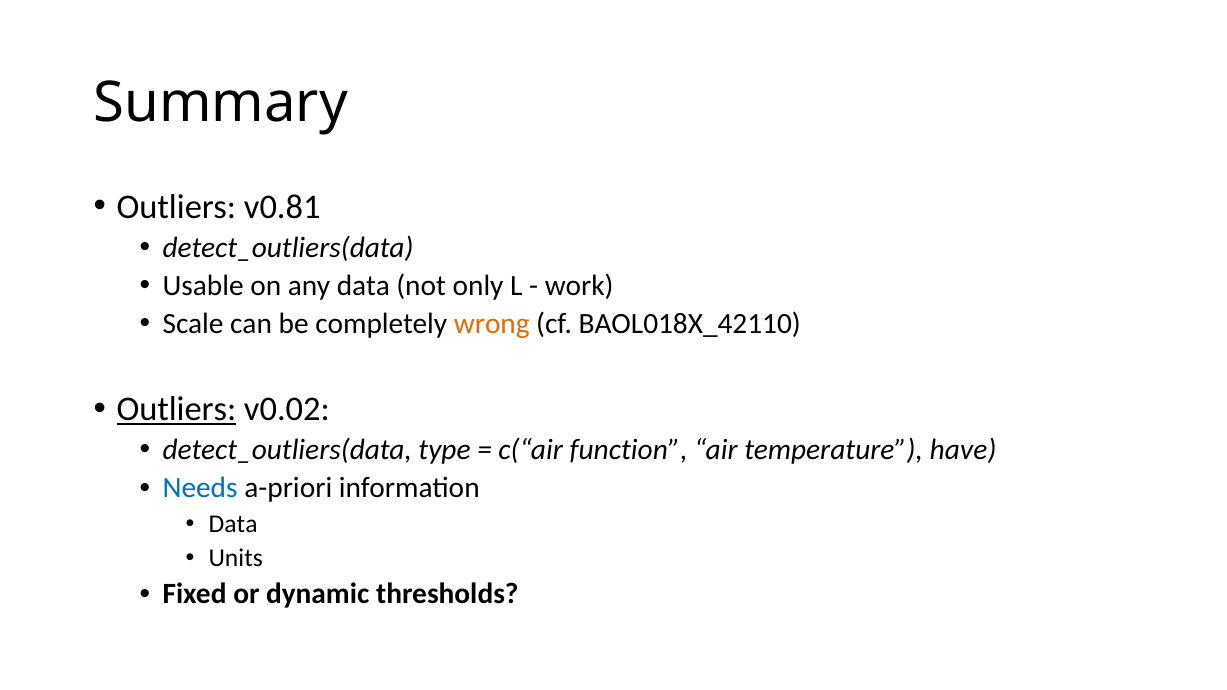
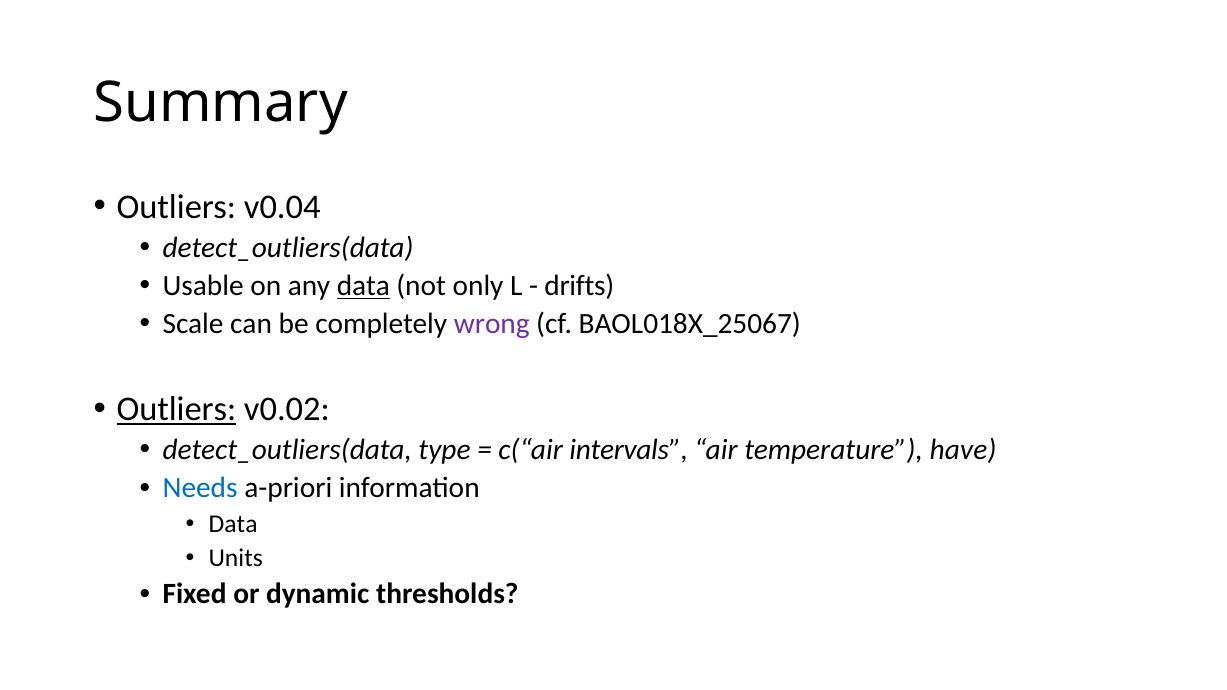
v0.81: v0.81 -> v0.04 (282, 207)
data underline: none -> present (363, 286)
work: work -> drifts (579, 286)
wrong colour: orange -> purple (492, 324)
BAOL018X_42110: BAOL018X_42110 -> BAOL018X_25067 (690, 324)
function: function -> intervals (629, 450)
